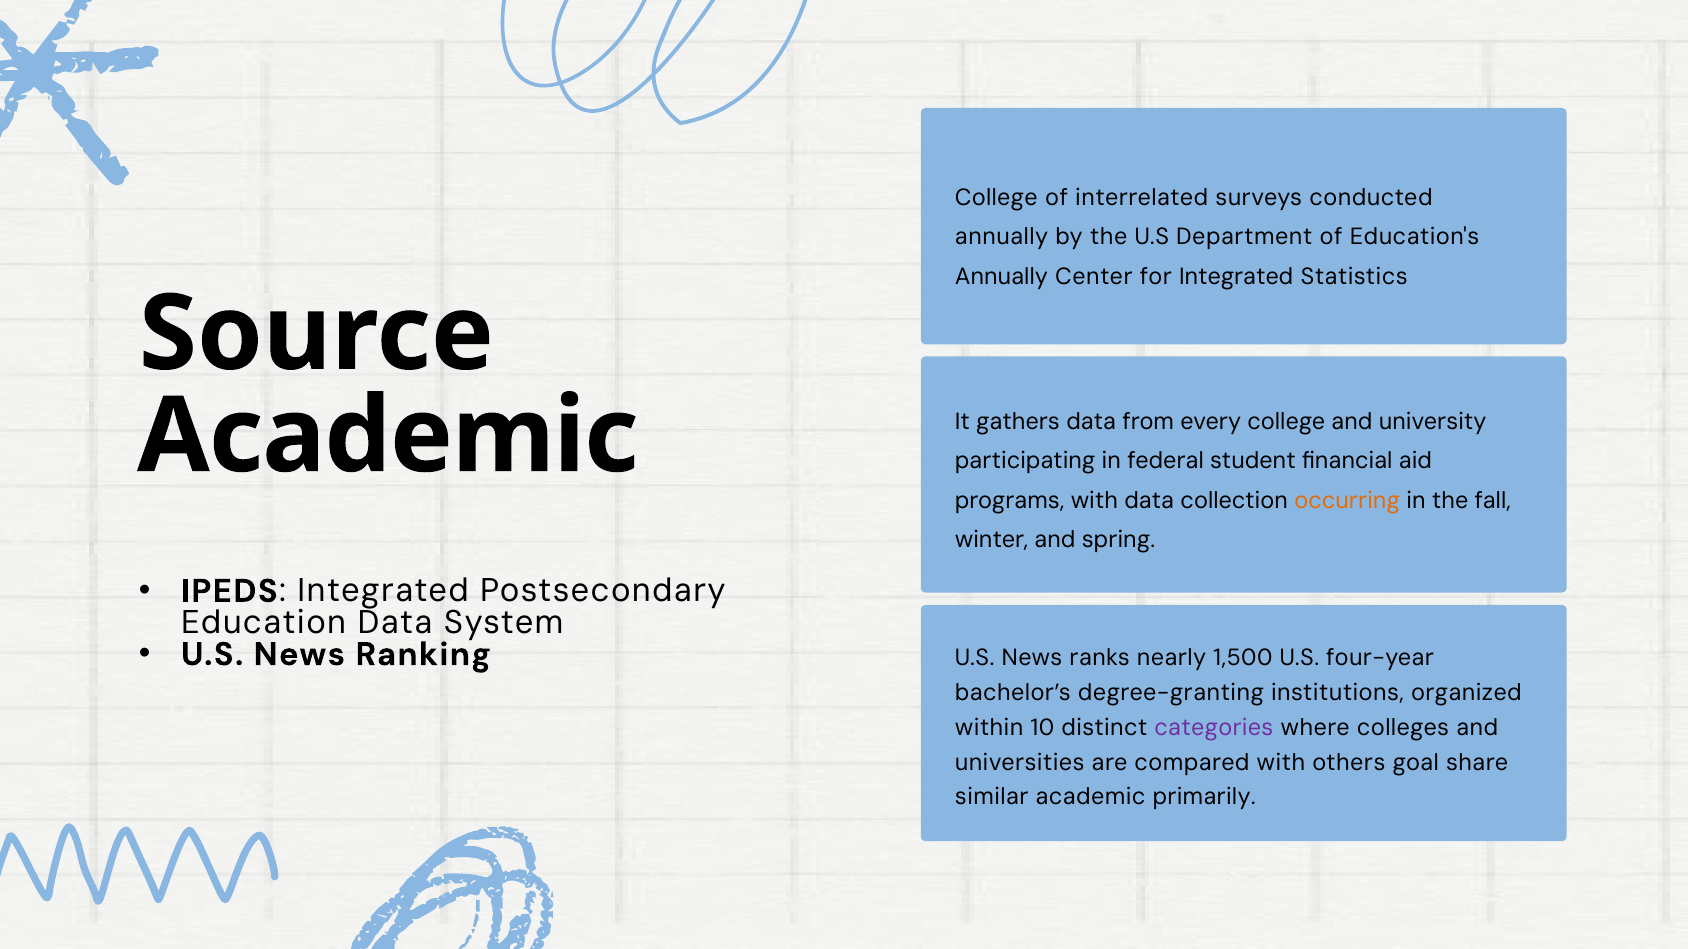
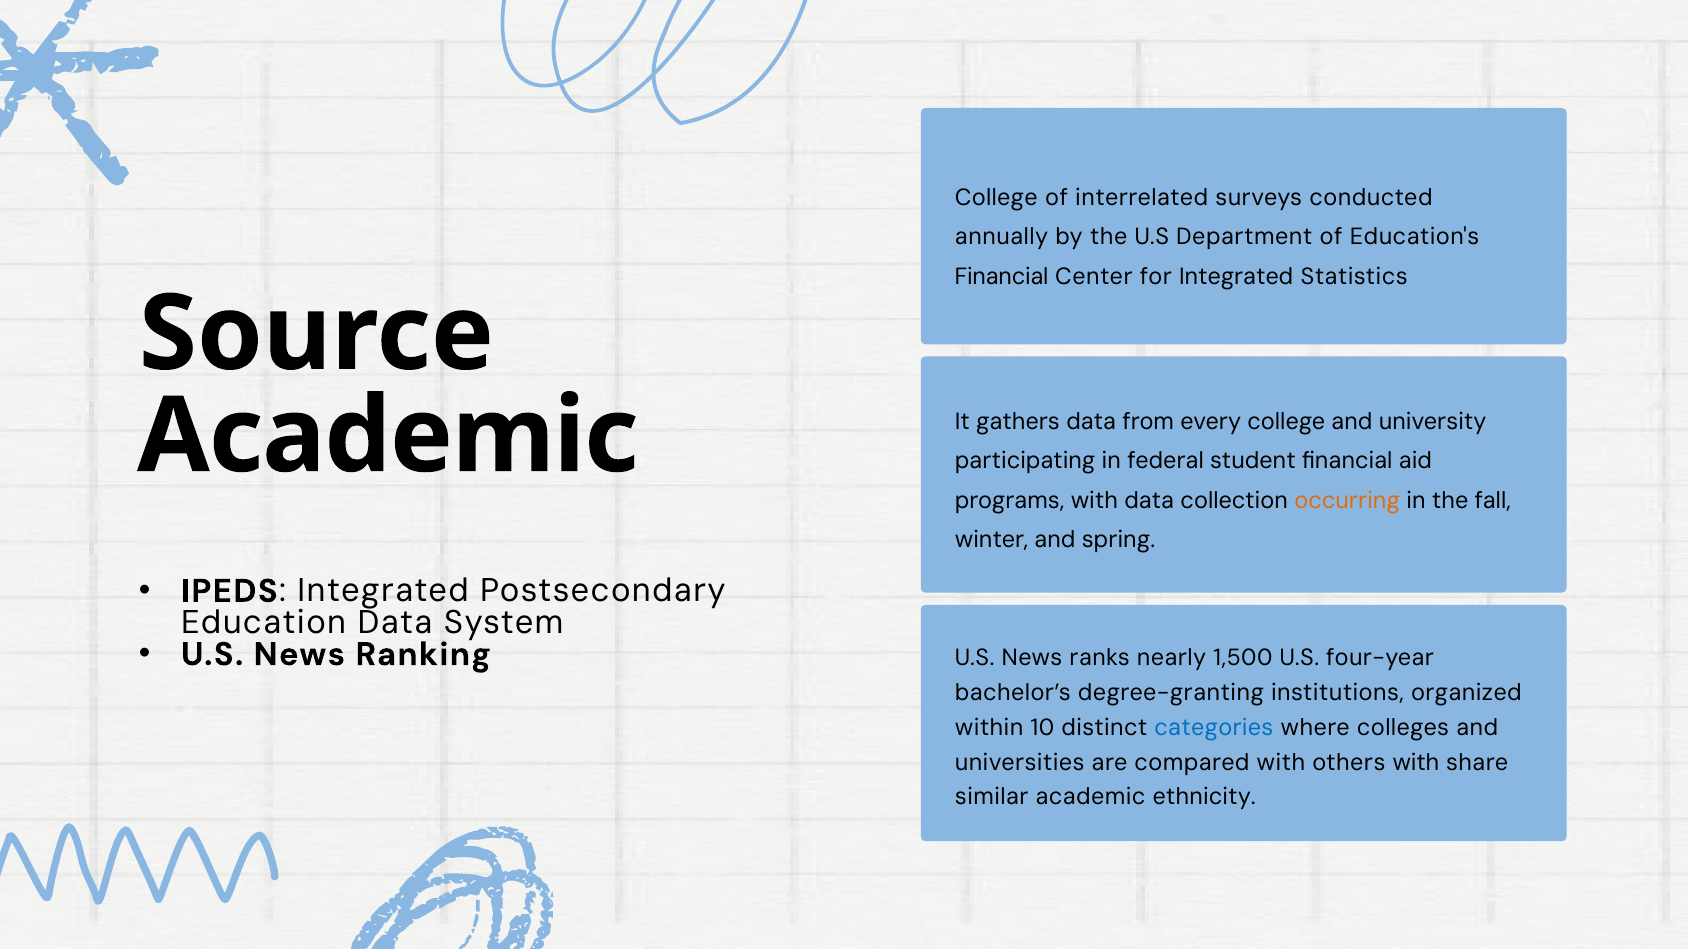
Annually: Annually -> Financial (1002, 277)
categories colour: purple -> blue (1214, 728)
others goal: goal -> with (1416, 763)
primarily: primarily -> ethnicity (1204, 798)
